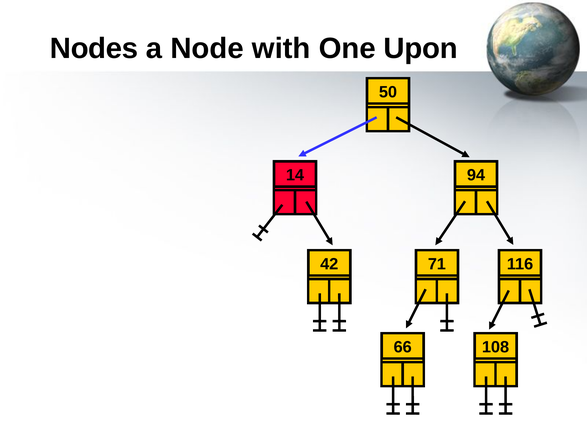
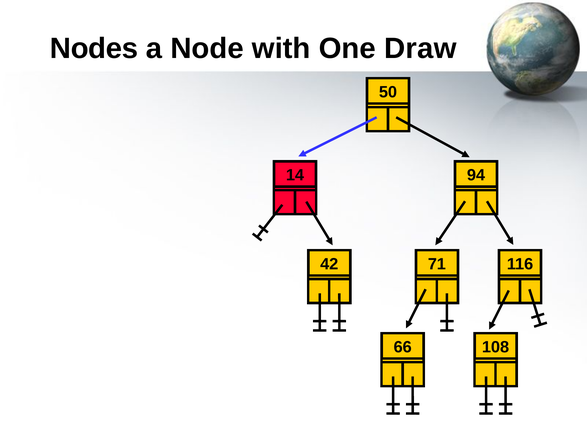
Upon: Upon -> Draw (420, 49)
